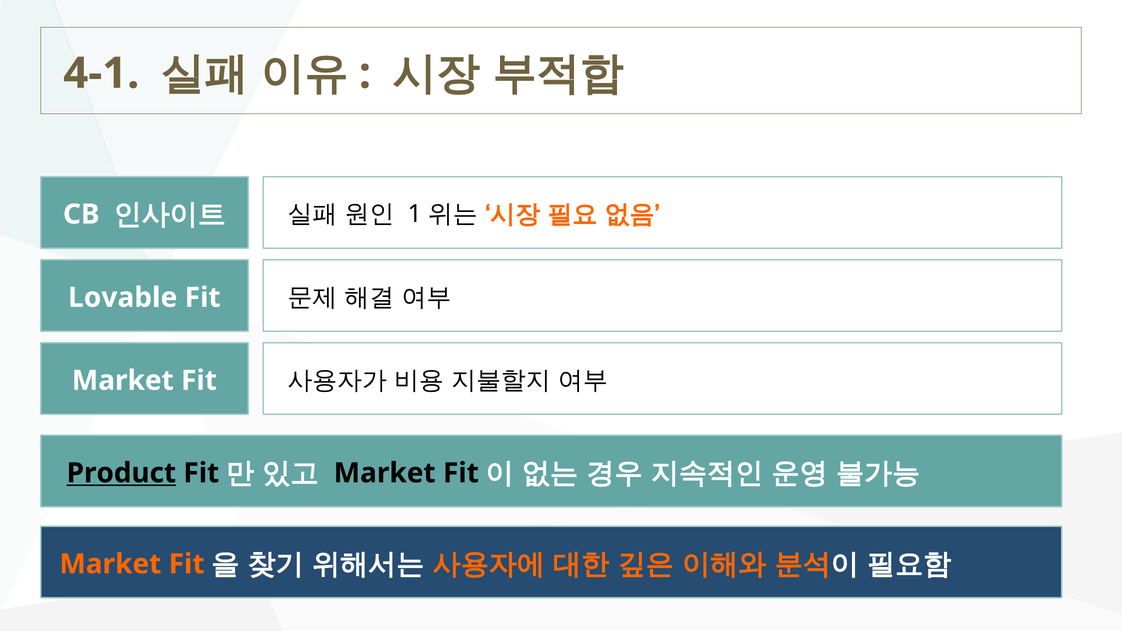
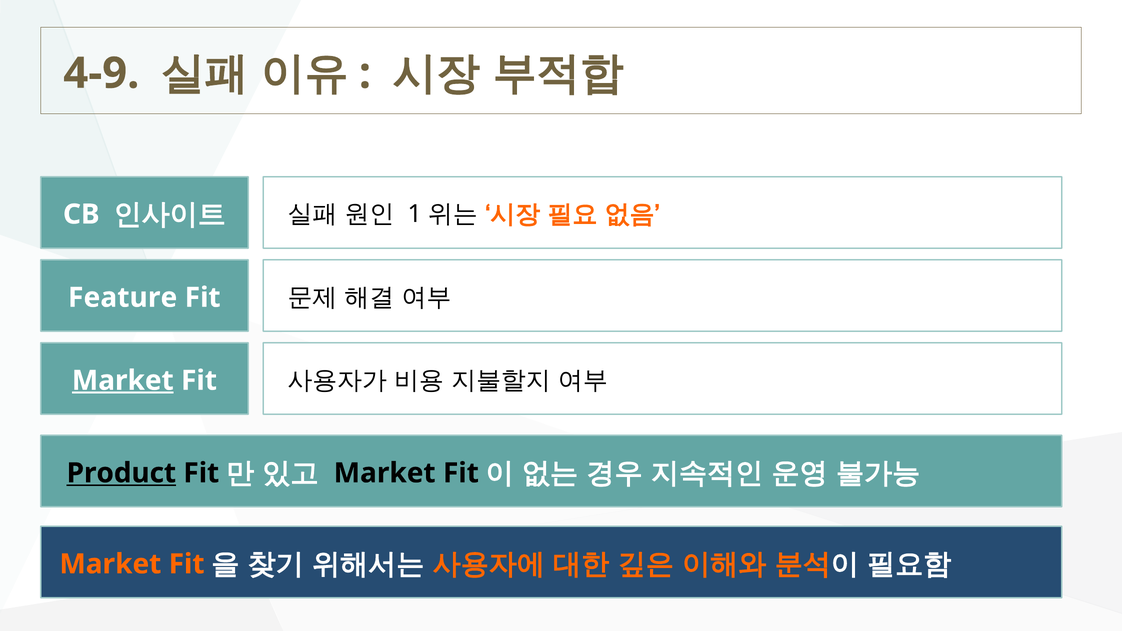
4-1: 4-1 -> 4-9 (101, 73)
Lovable: Lovable -> Feature (123, 298)
Market underline: none -> present (123, 381)
